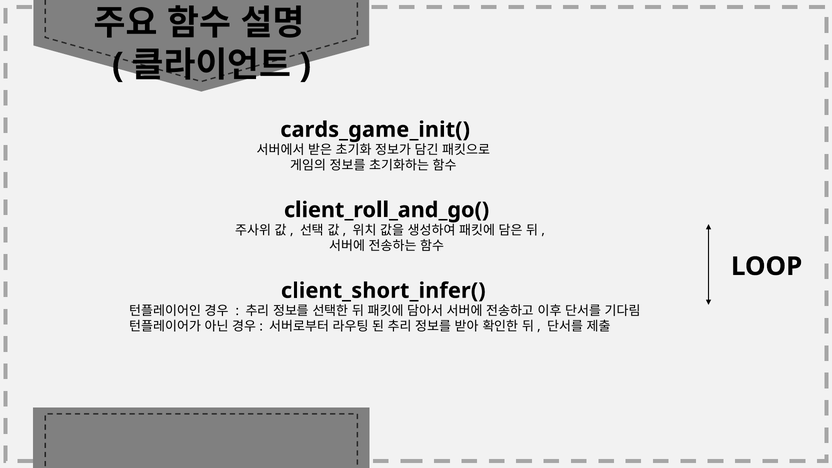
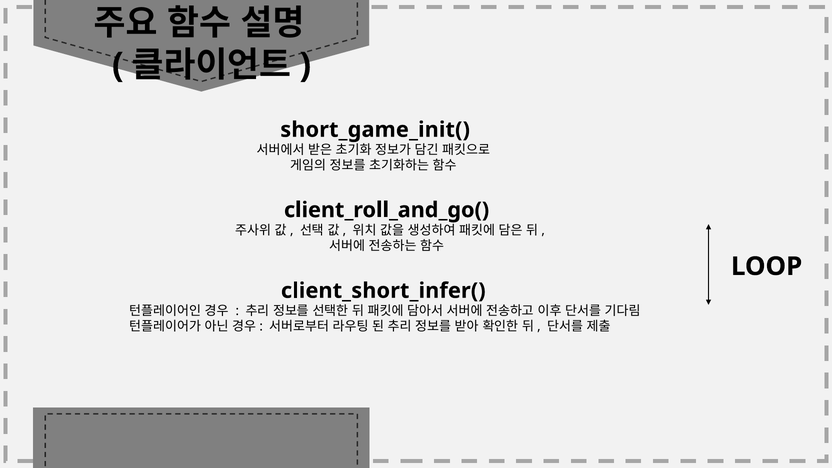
cards_game_init(: cards_game_init( -> short_game_init( (375, 130)
